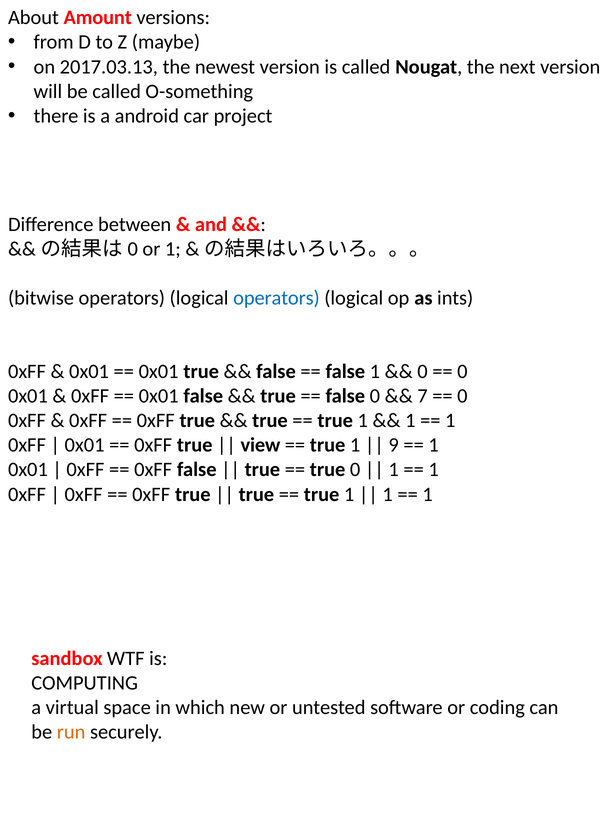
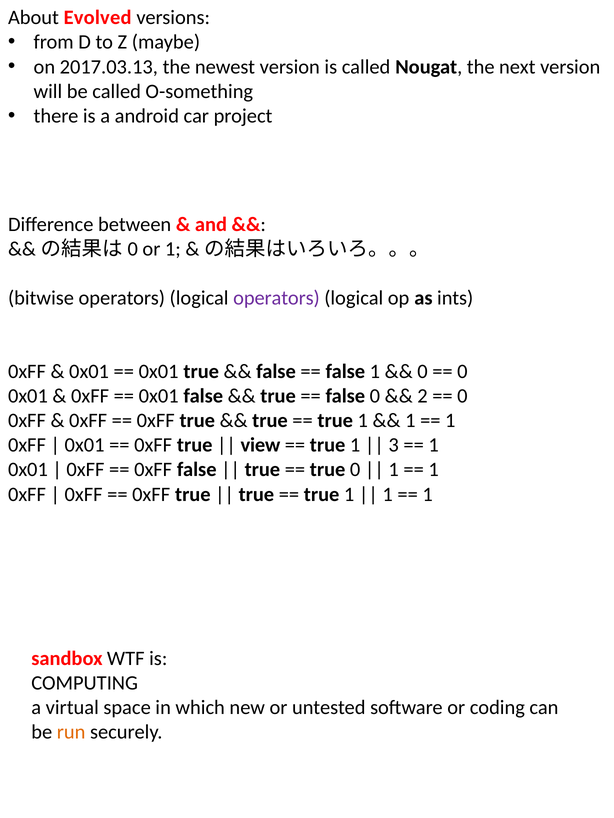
Amount: Amount -> Evolved (98, 18)
operators colour: blue -> purple (276, 298)
7: 7 -> 2 (422, 396)
9: 9 -> 3 (394, 446)
